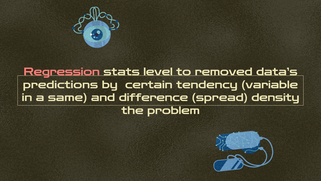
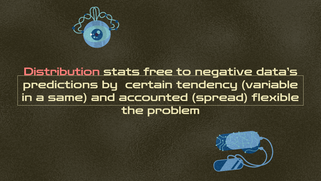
Regression: Regression -> Distribution (62, 72)
level: level -> free (158, 72)
removed: removed -> negative (224, 72)
difference: difference -> accounted (153, 97)
density: density -> flexible (275, 97)
